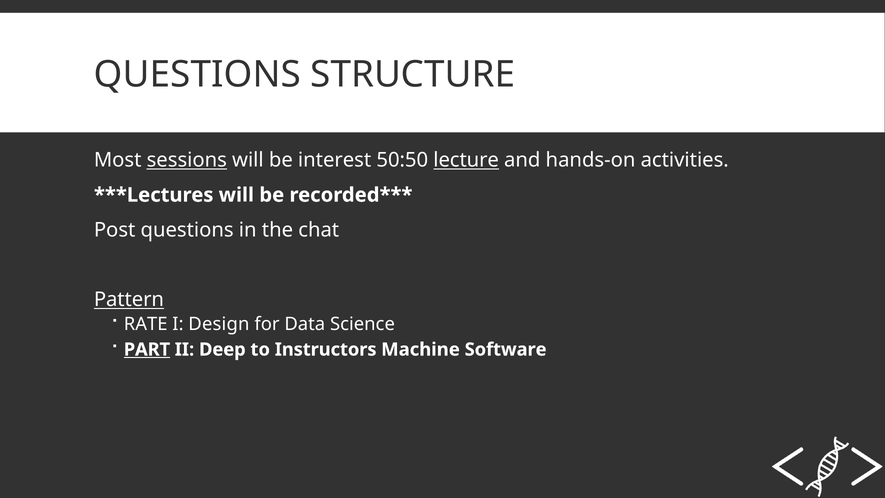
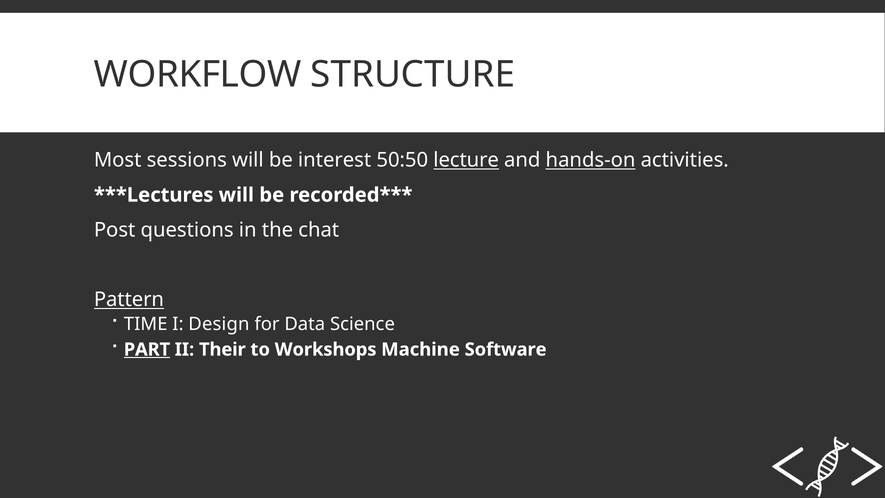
QUESTIONS: QUESTIONS -> WORKFLOW (198, 74)
sessions underline: present -> none (187, 160)
hands-on underline: none -> present (591, 160)
RATE: RATE -> TIME (146, 324)
Deep: Deep -> Their (222, 349)
Instructors: Instructors -> Workshops (326, 349)
